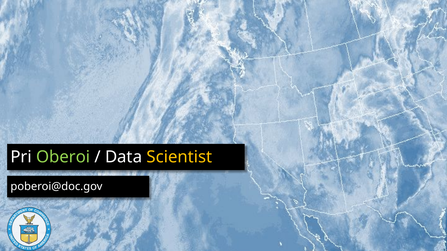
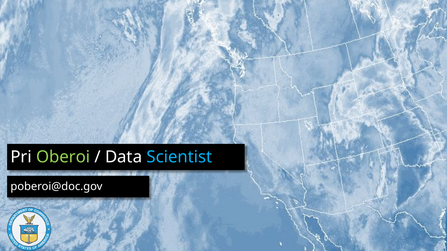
Scientist colour: yellow -> light blue (179, 157)
